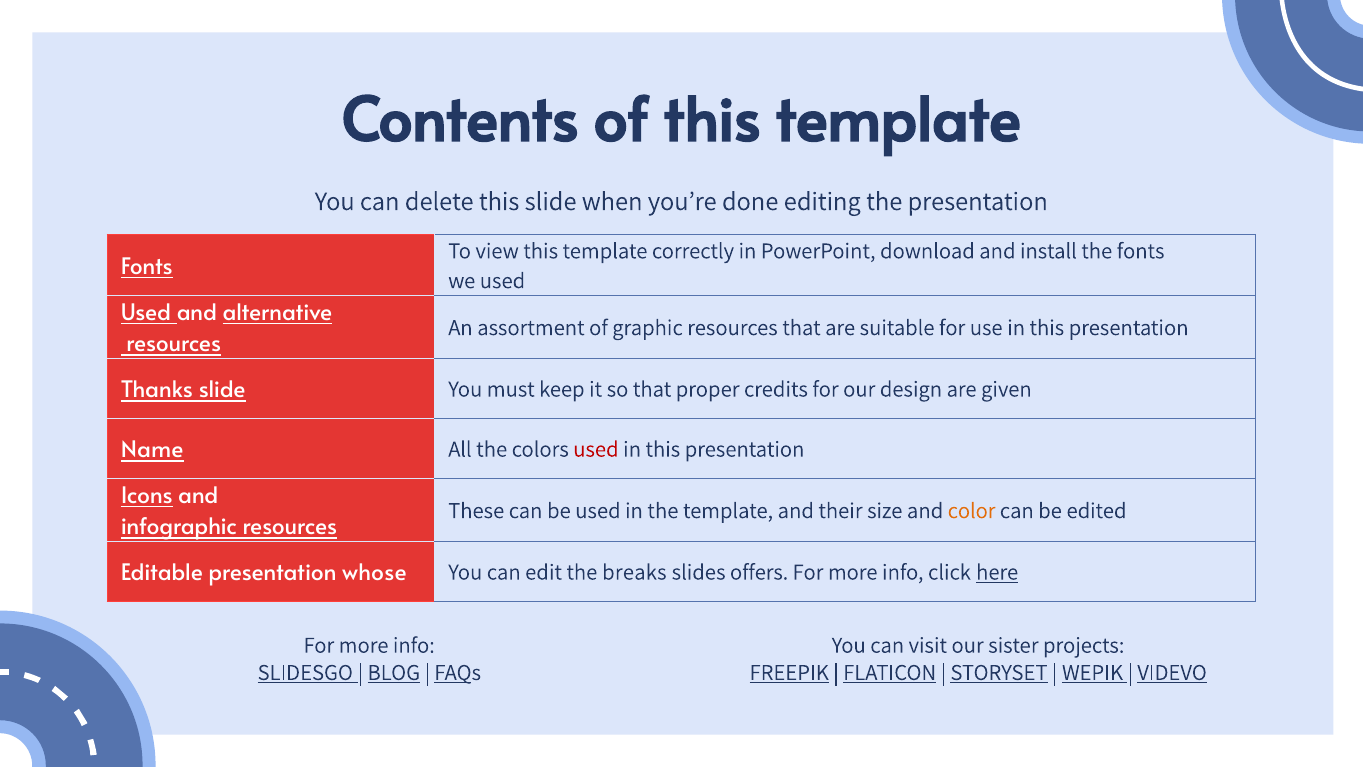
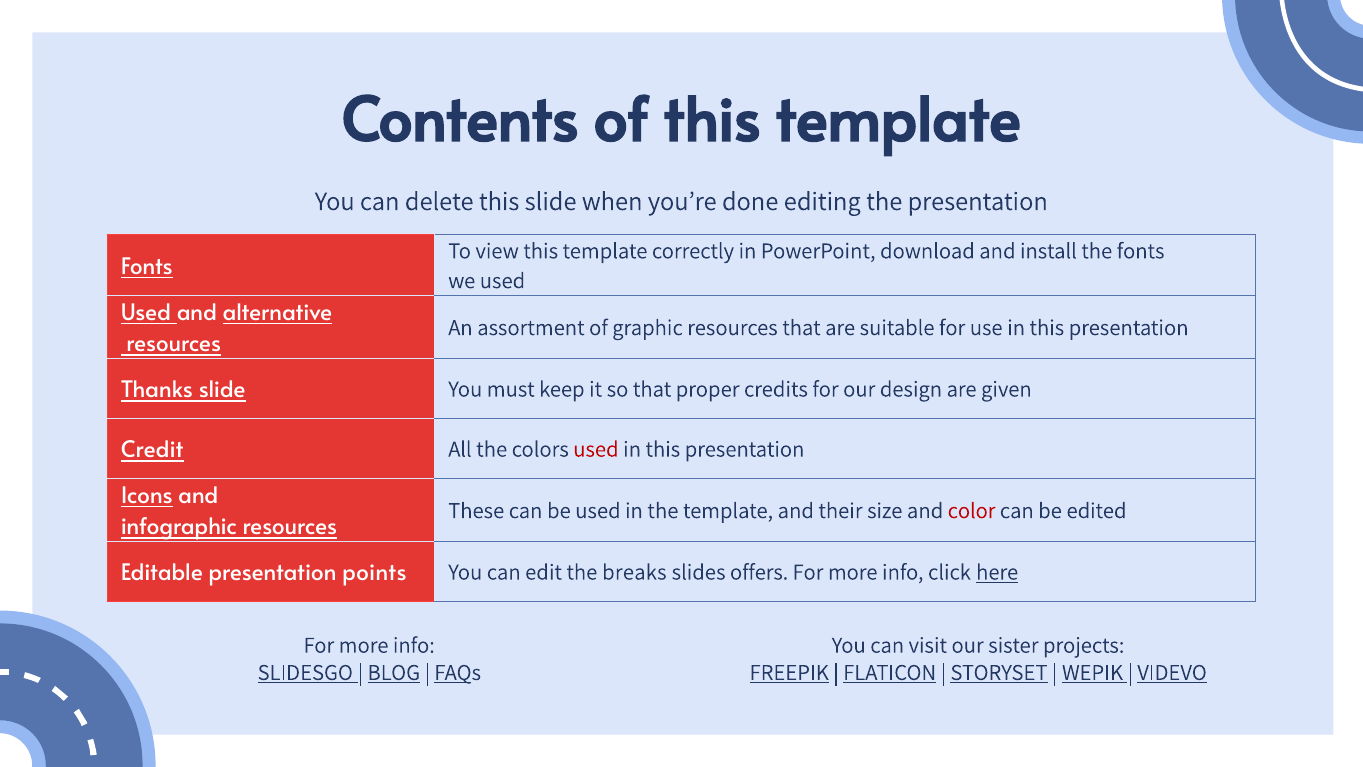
Name: Name -> Credit (152, 450)
color colour: orange -> red (972, 510)
whose: whose -> points (374, 573)
